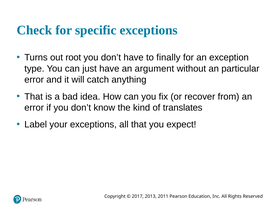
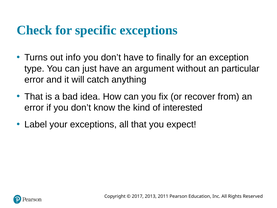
root: root -> info (73, 57)
translates: translates -> interested (183, 108)
